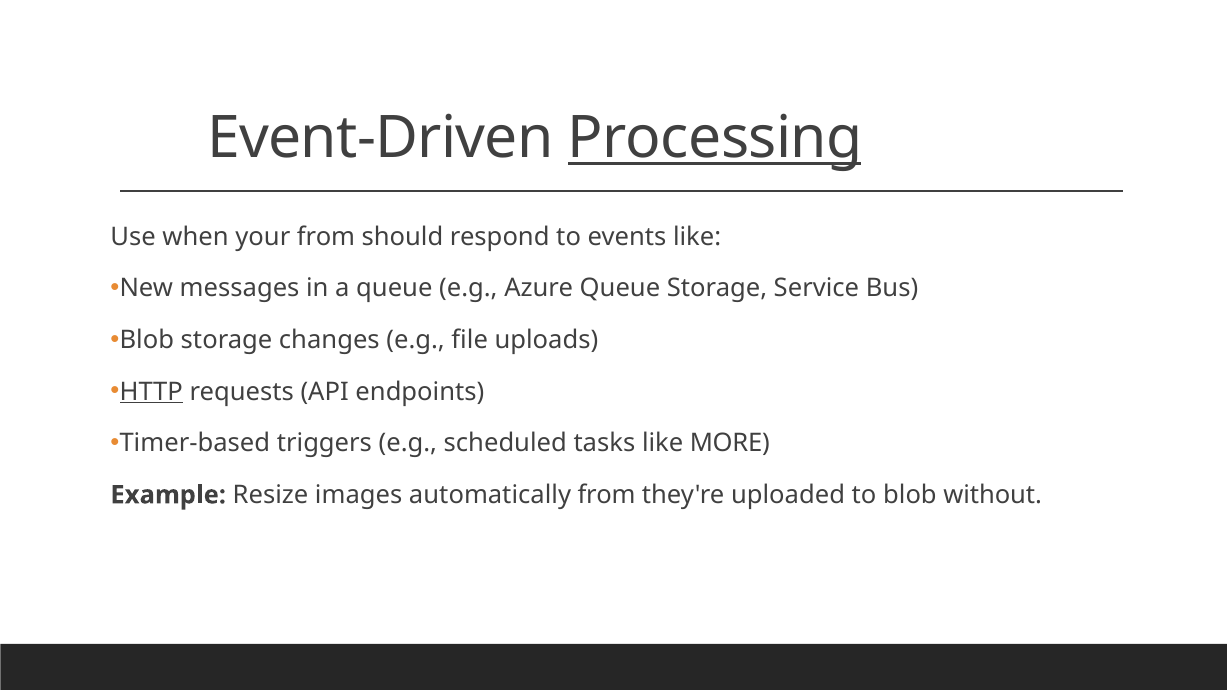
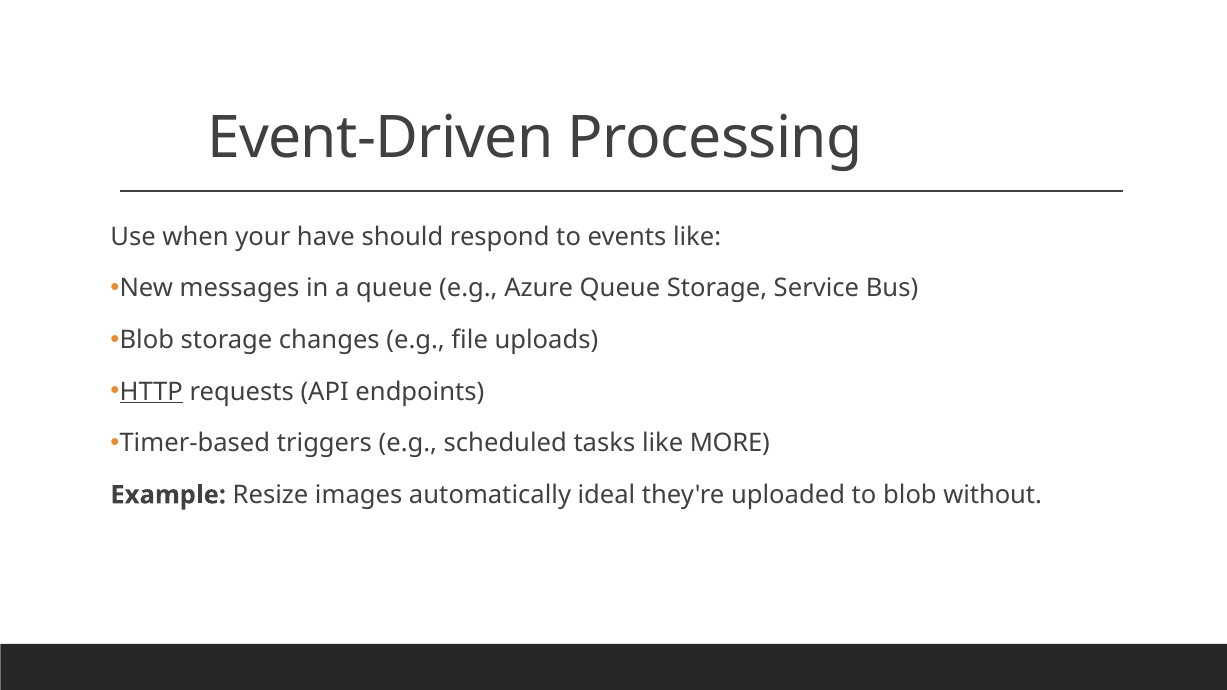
Processing underline: present -> none (715, 138)
your from: from -> have (326, 237)
automatically from: from -> ideal (606, 495)
